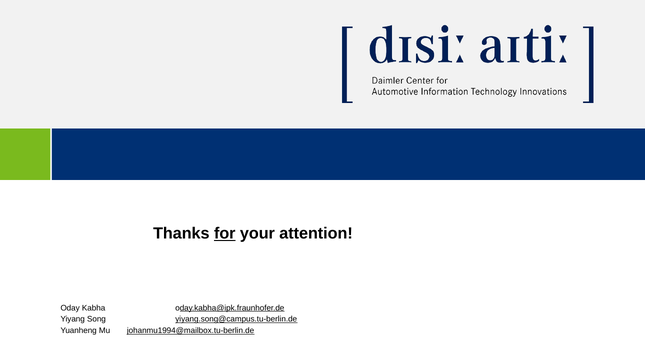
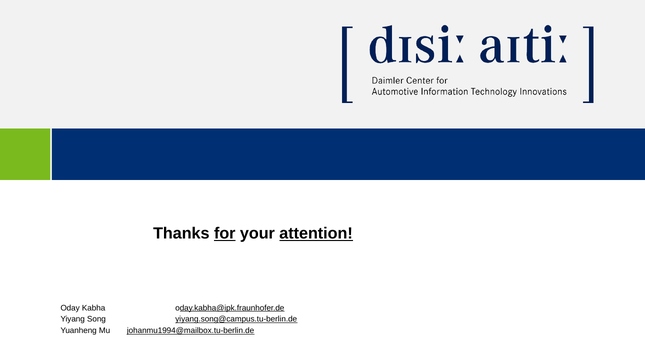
attention underline: none -> present (316, 233)
